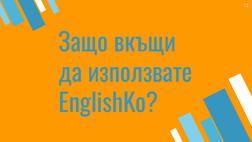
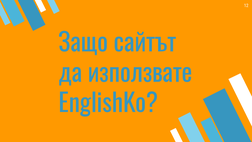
вкъщи: вкъщи -> сайтът (145, 43)
